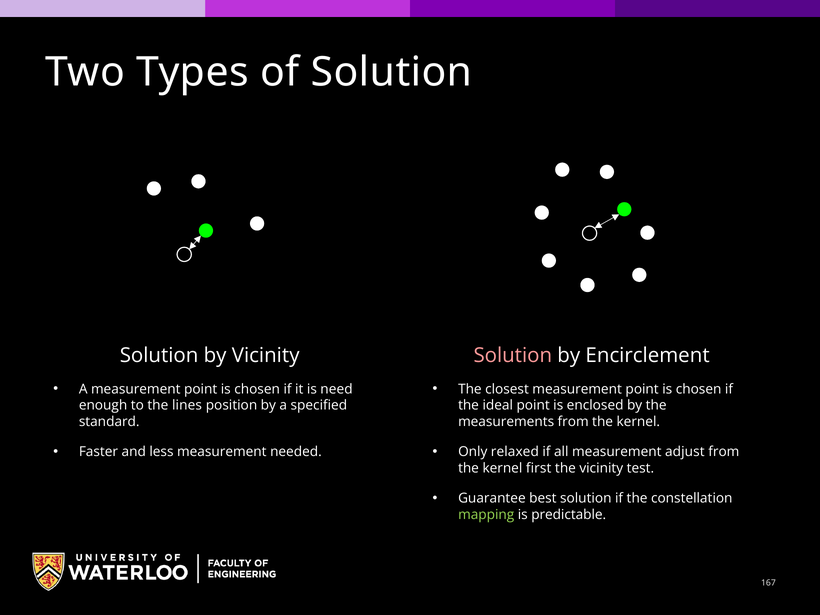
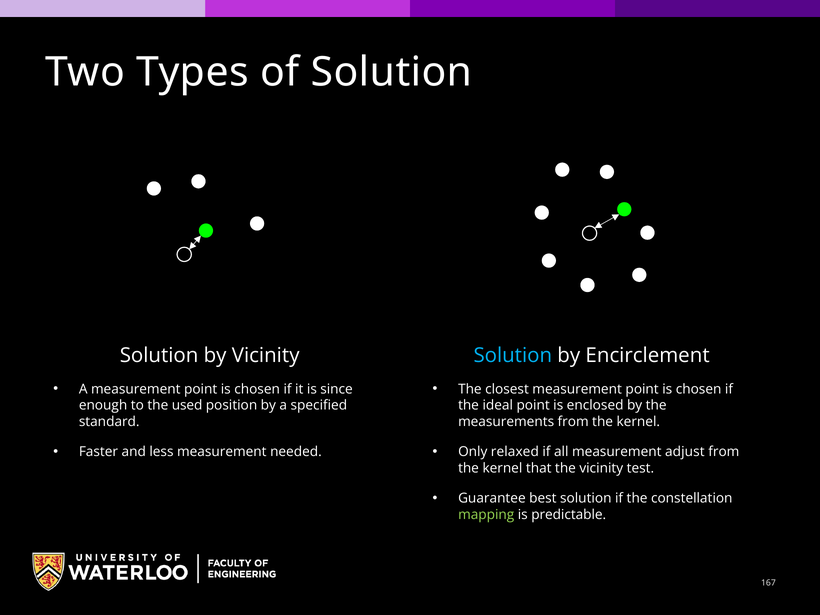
Solution colour: pink -> light blue (513, 355)
need: need -> since (337, 389)
lines: lines -> used (187, 405)
first: first -> that (539, 468)
